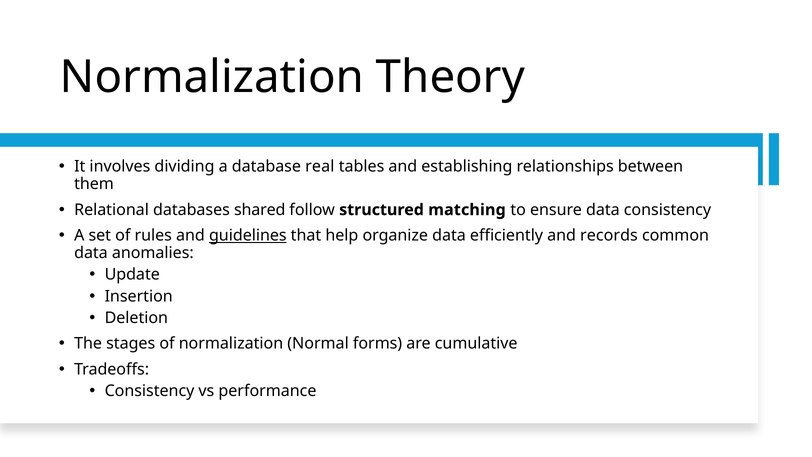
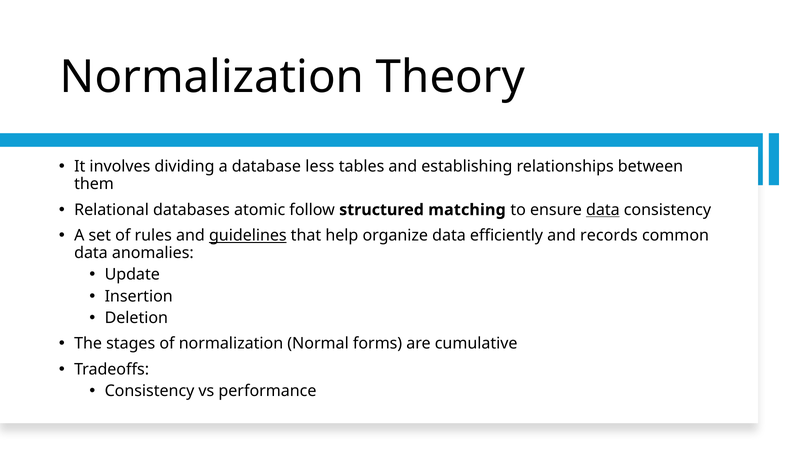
real: real -> less (320, 167)
shared: shared -> atomic (260, 210)
data underline: none -> present (603, 210)
